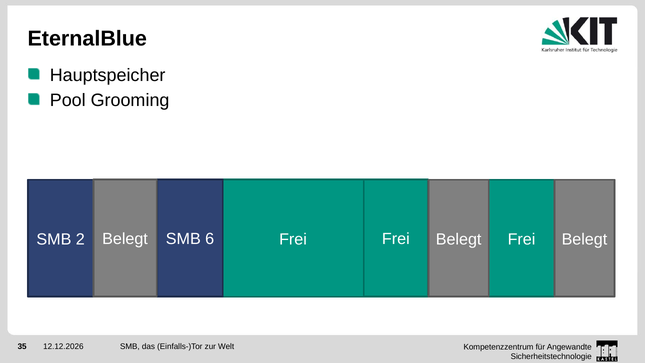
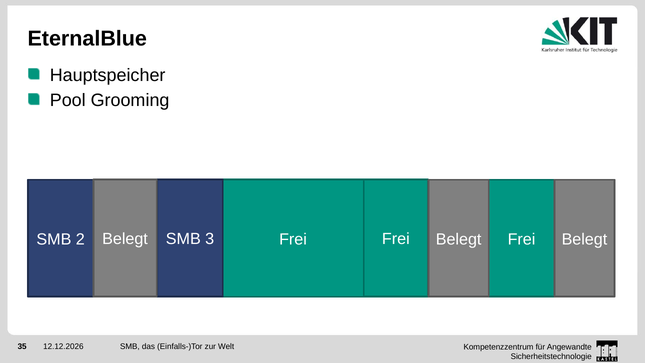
6: 6 -> 3 (210, 239)
